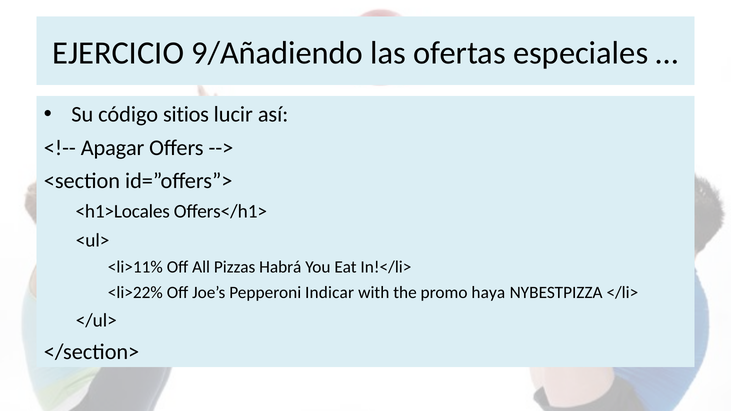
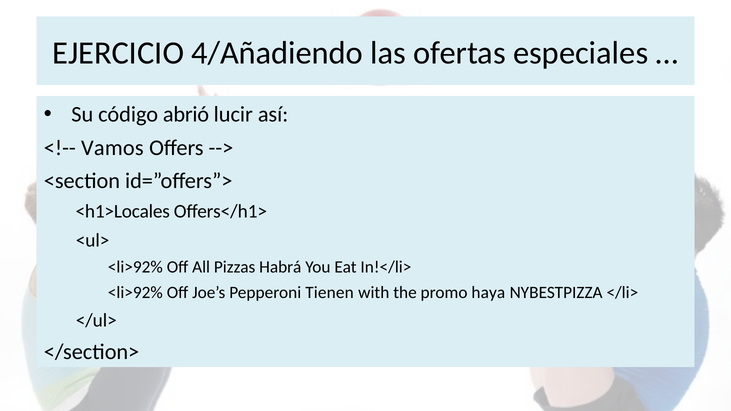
9/Añadiendo: 9/Añadiendo -> 4/Añadiendo (277, 53)
sitios: sitios -> abrió (186, 115)
Apagar: Apagar -> Vamos (112, 148)
<li>11%: <li>11% -> <li>92% (135, 267)
<li>22%: <li>22% -> <li>92% (135, 293)
Indicar: Indicar -> Tienen (330, 293)
